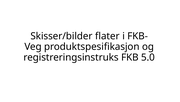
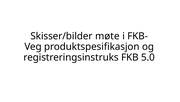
flater: flater -> møte (107, 36)
